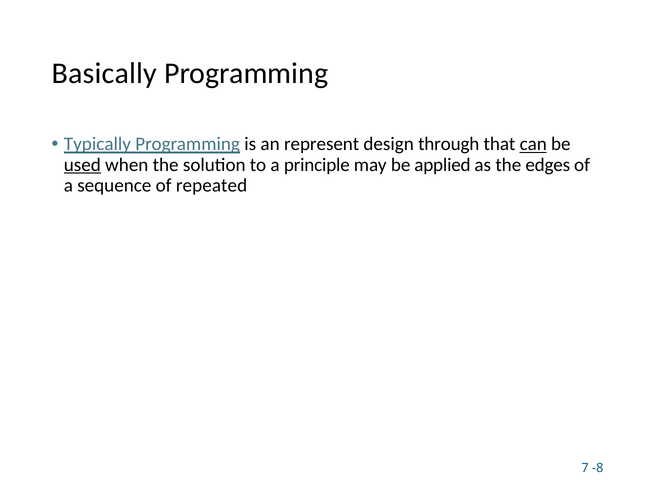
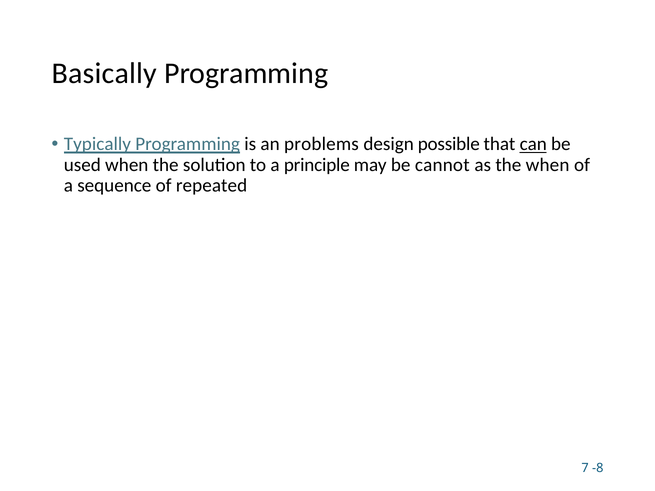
represent: represent -> problems (321, 144)
through: through -> possible (449, 144)
used underline: present -> none (82, 165)
applied: applied -> cannot (442, 165)
the edges: edges -> when (548, 165)
